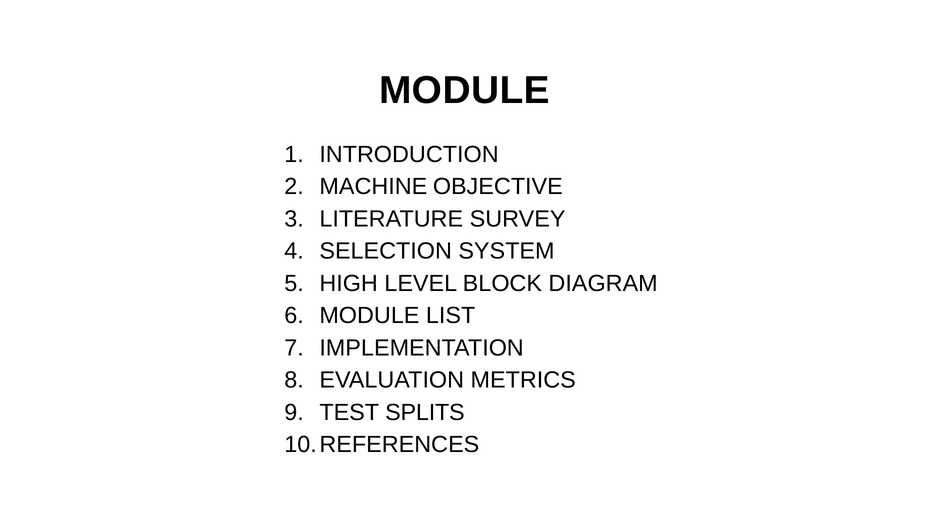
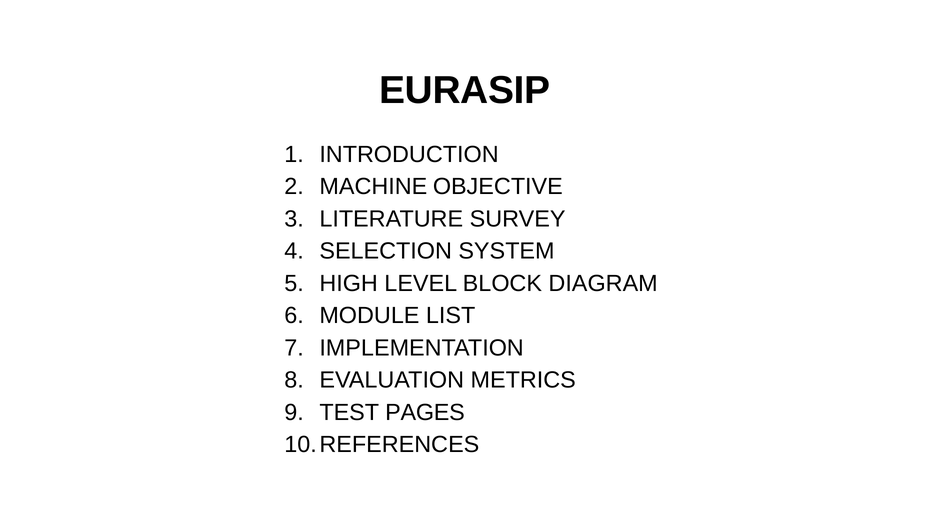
MODULE: MODULE -> EURASIP (465, 91)
SPLITS: SPLITS -> PAGES (425, 413)
